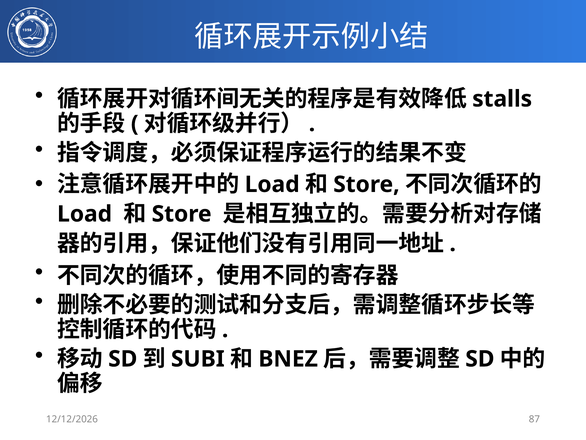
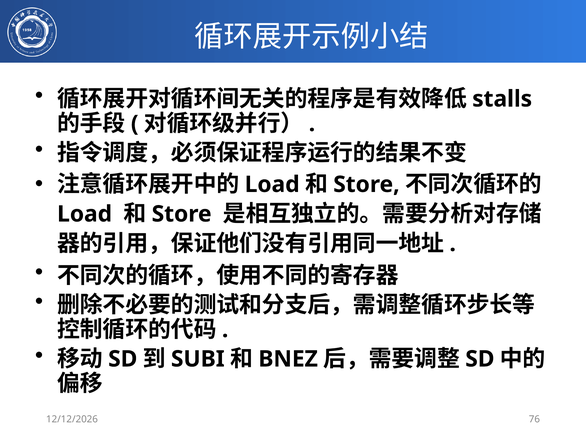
87: 87 -> 76 (534, 419)
